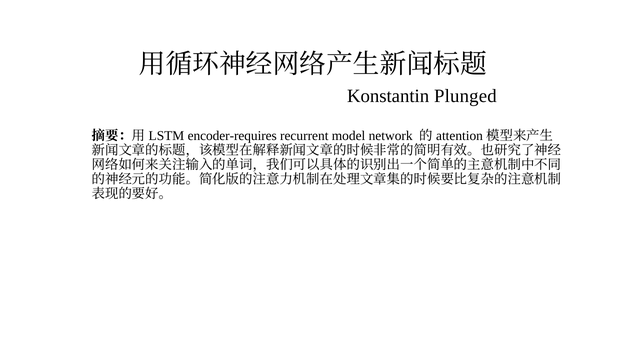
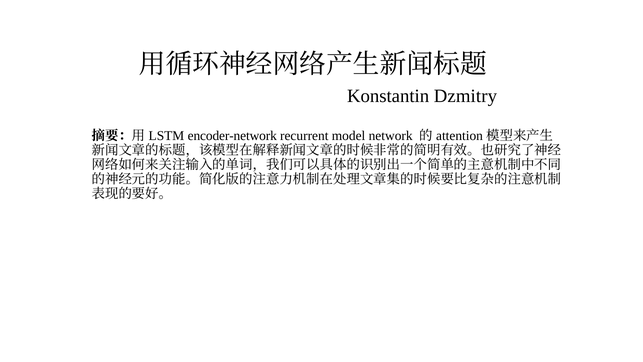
Plunged: Plunged -> Dzmitry (465, 96)
encoder-requires: encoder-requires -> encoder-network (232, 136)
